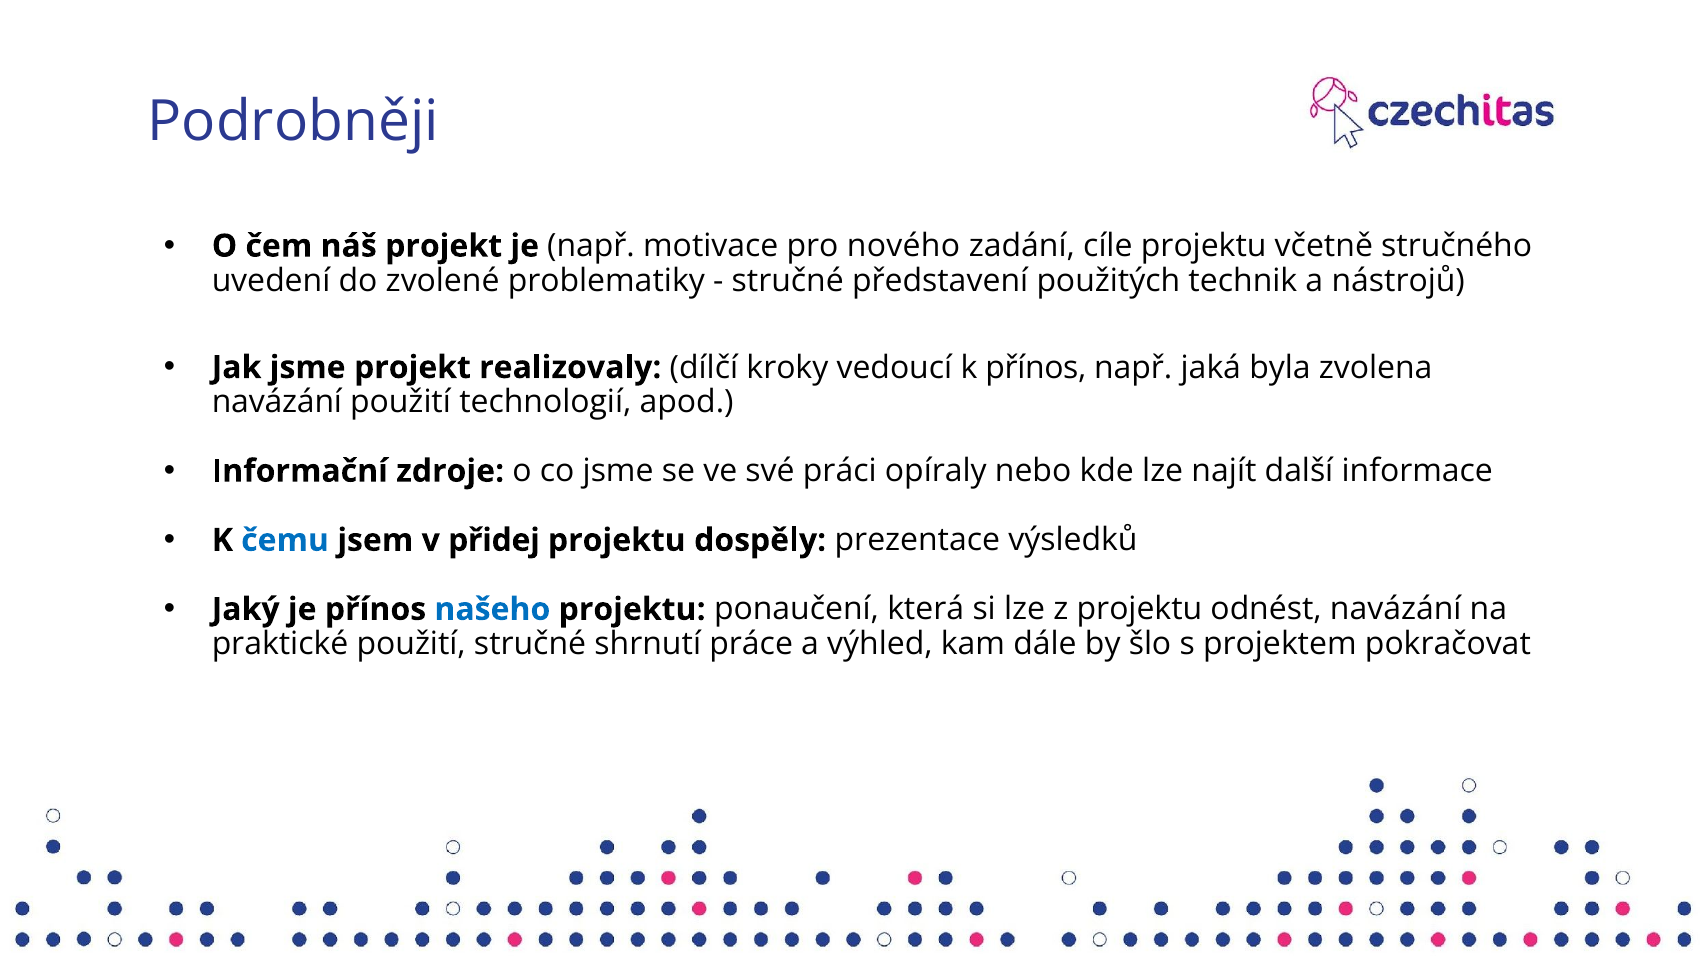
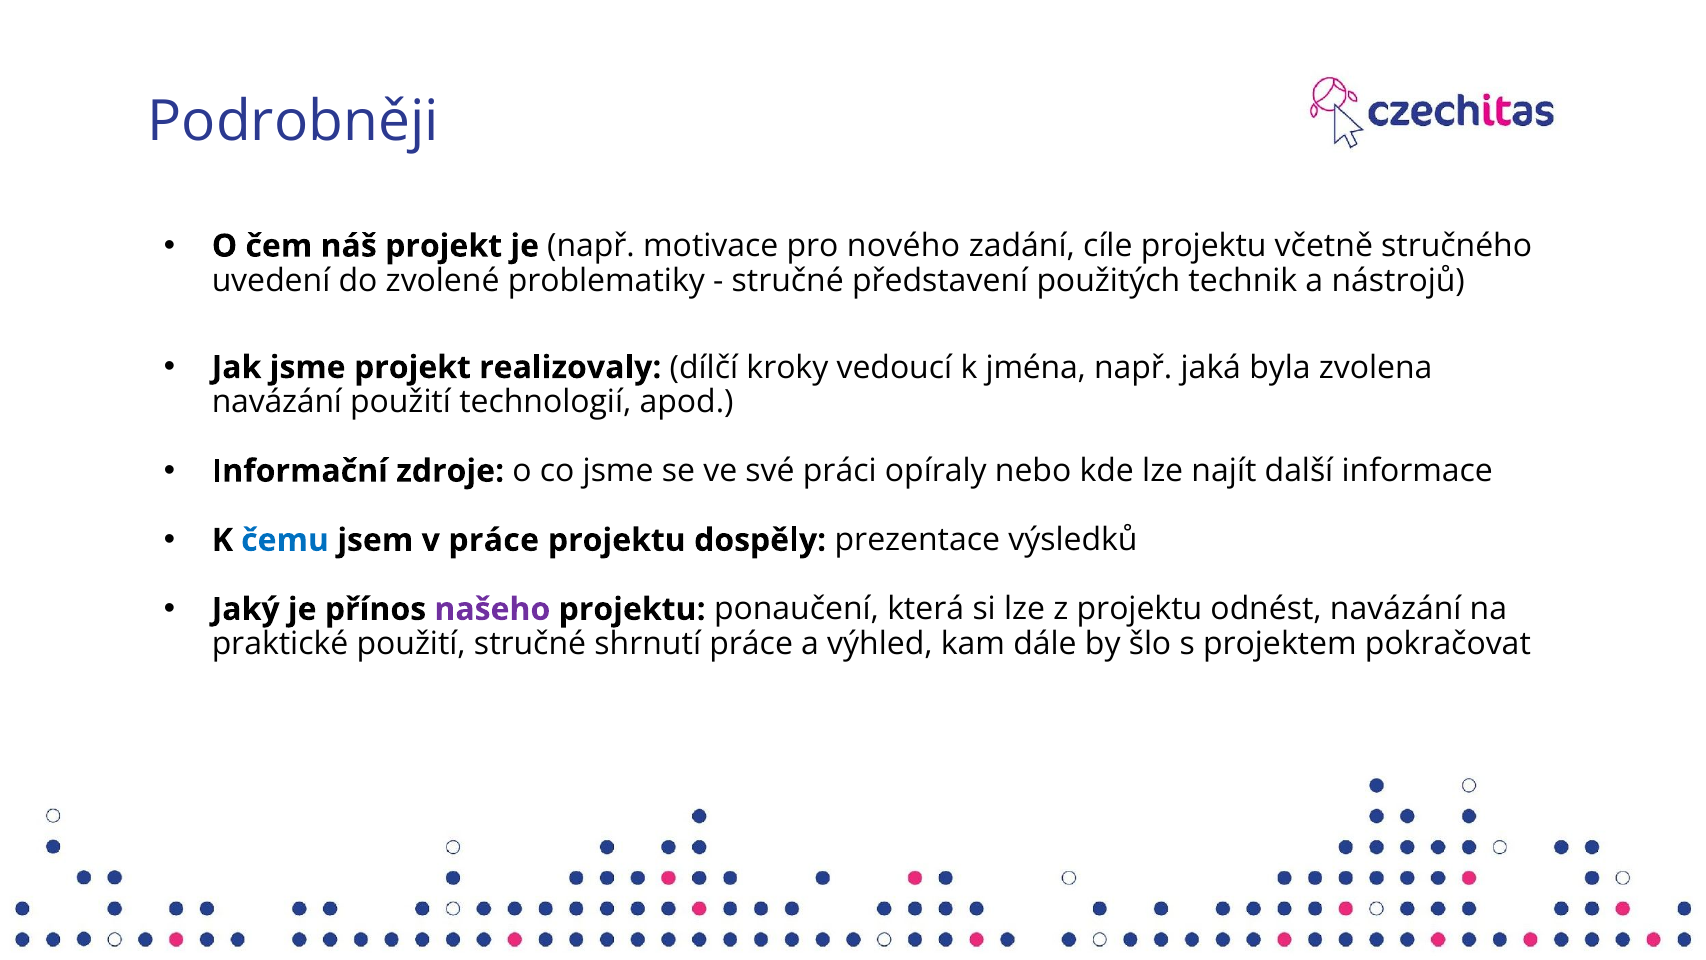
k přínos: přínos -> jména (1036, 367)
v přidej: přidej -> práce (494, 540)
našeho colour: blue -> purple (492, 609)
